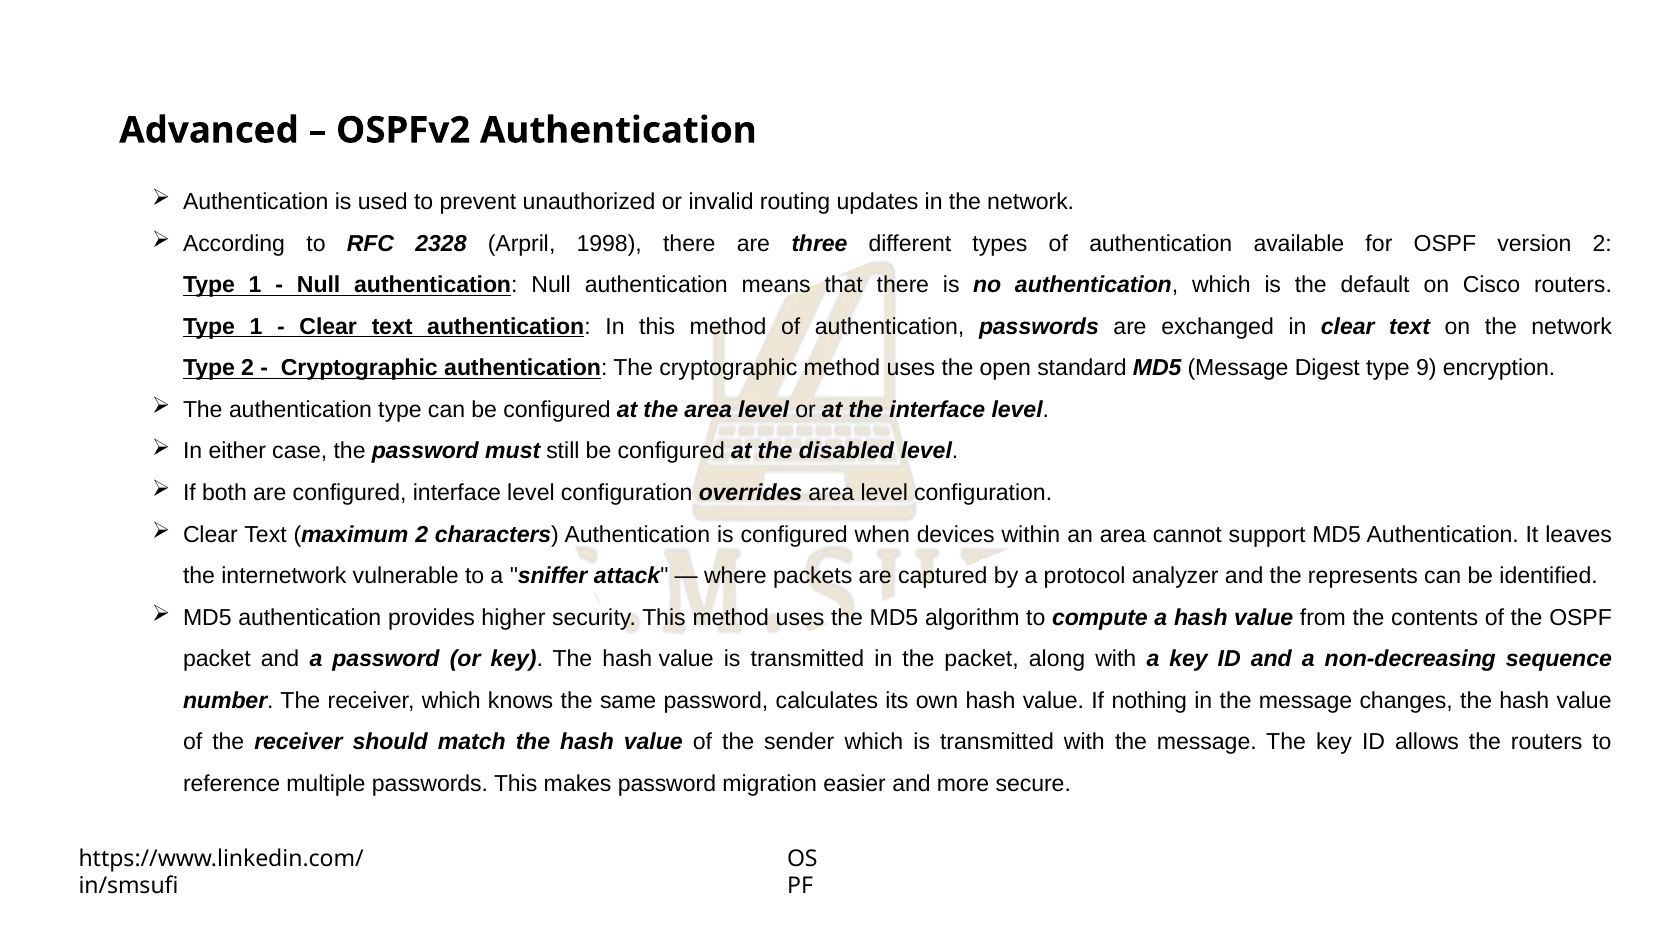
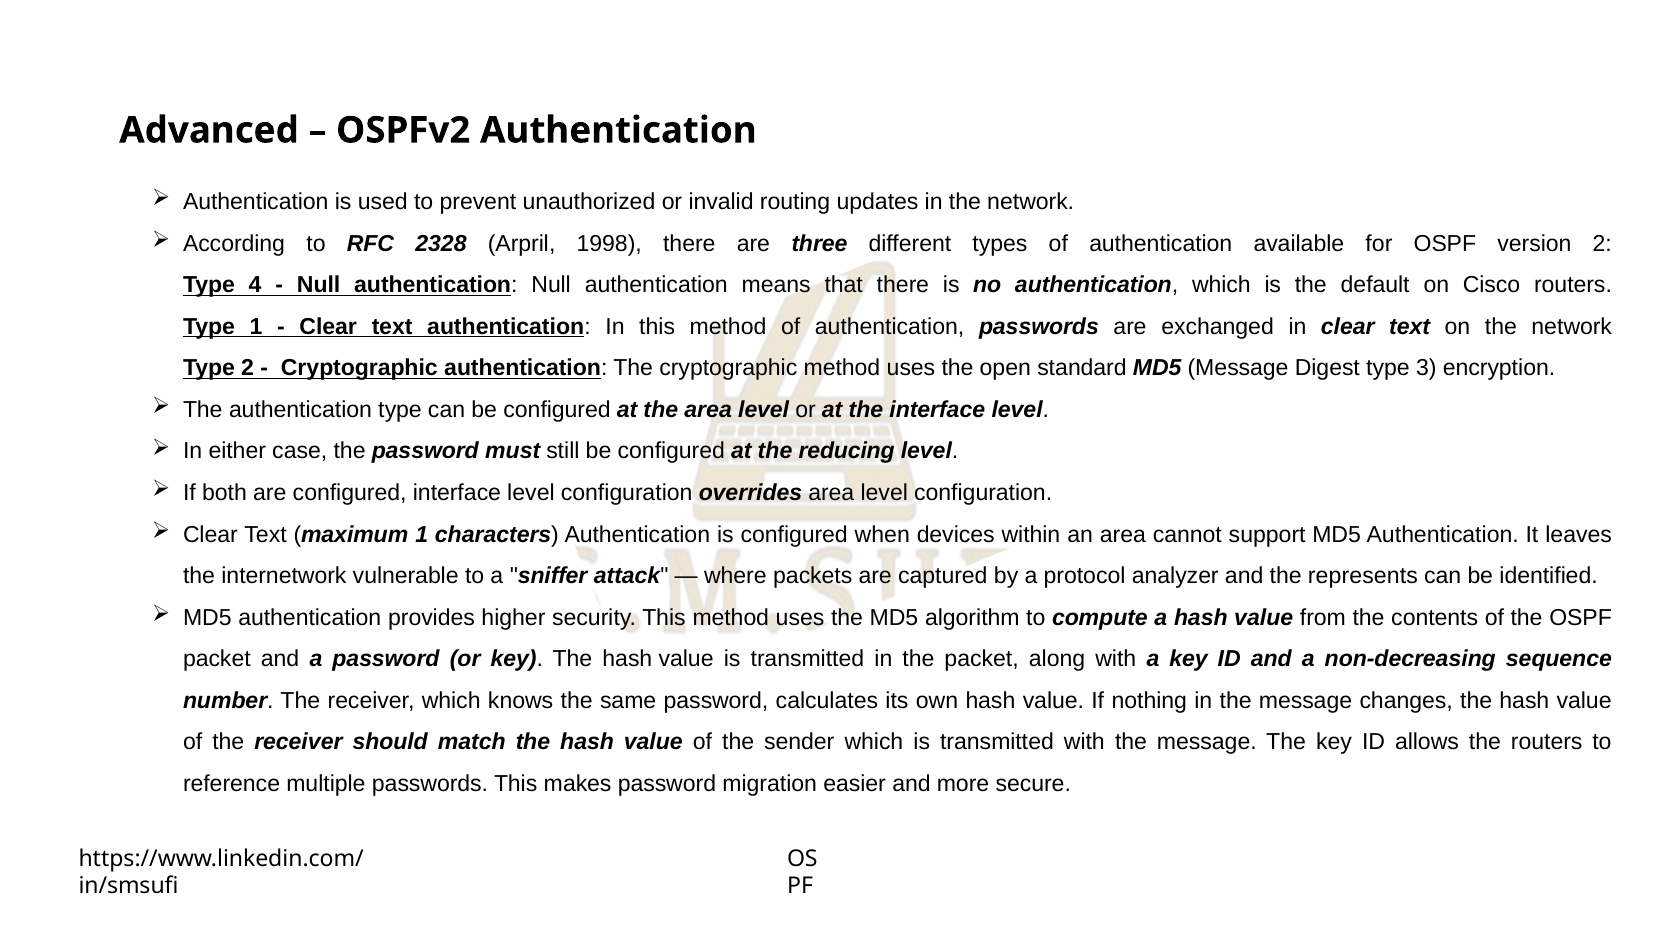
1: 1 -> 4 (255, 285)
9: 9 -> 3 (1426, 368)
disabled: disabled -> reducing (847, 451)
maximum 2: 2 -> 1 (422, 534)
